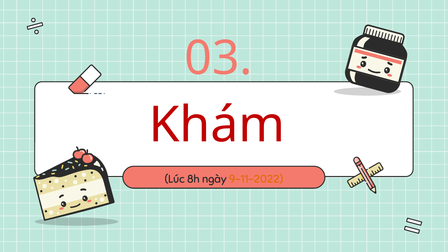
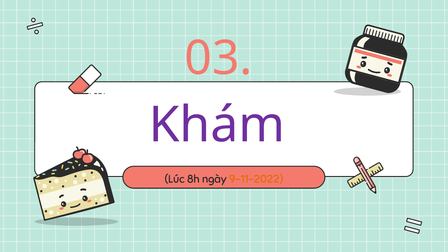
Khám colour: red -> purple (217, 125)
